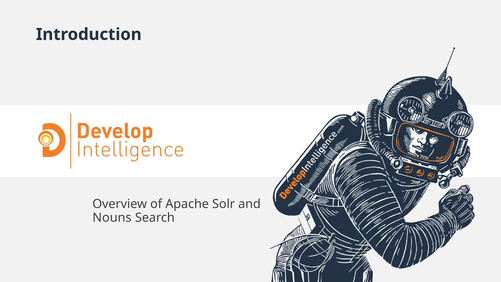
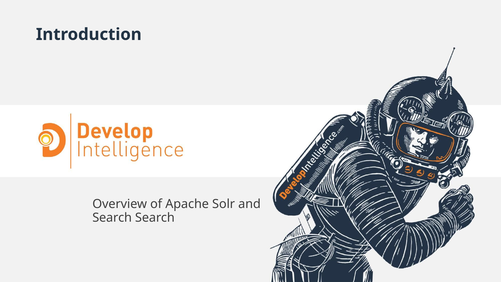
Nouns: Nouns -> Search (112, 218)
